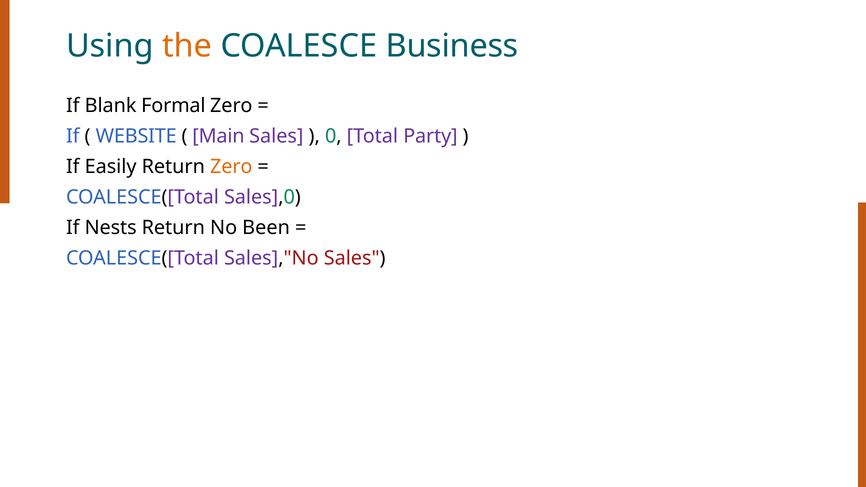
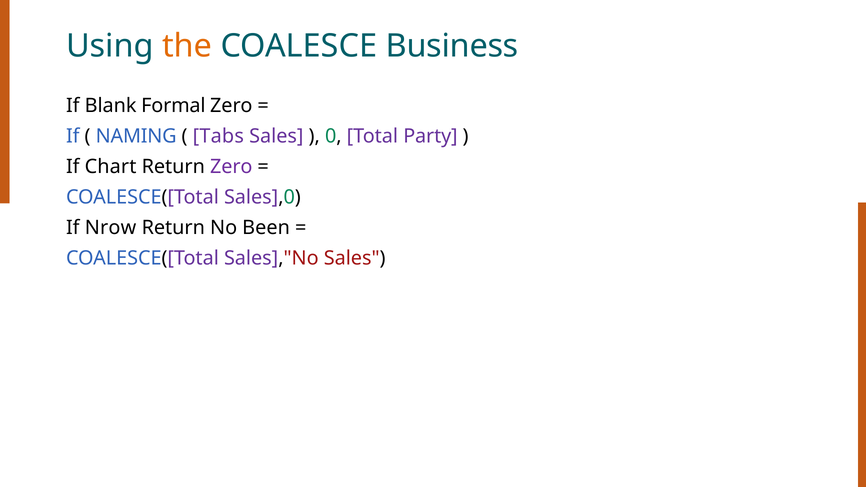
WEBSITE: WEBSITE -> NAMING (136, 136)
Main: Main -> Tabs (218, 136)
Easily: Easily -> Chart (111, 167)
Zero colour: orange -> purple (231, 167)
Nests: Nests -> Nrow (110, 228)
